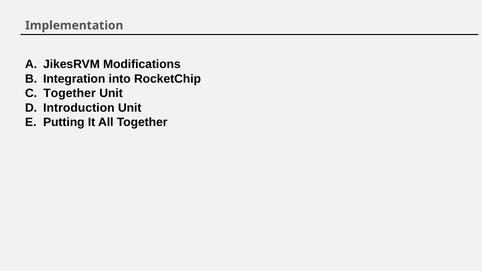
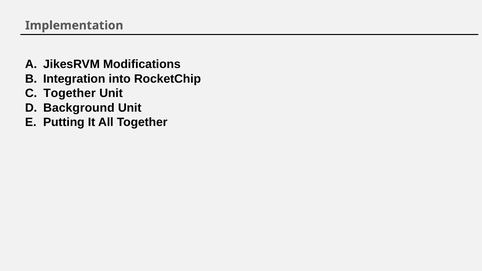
Introduction: Introduction -> Background (79, 108)
